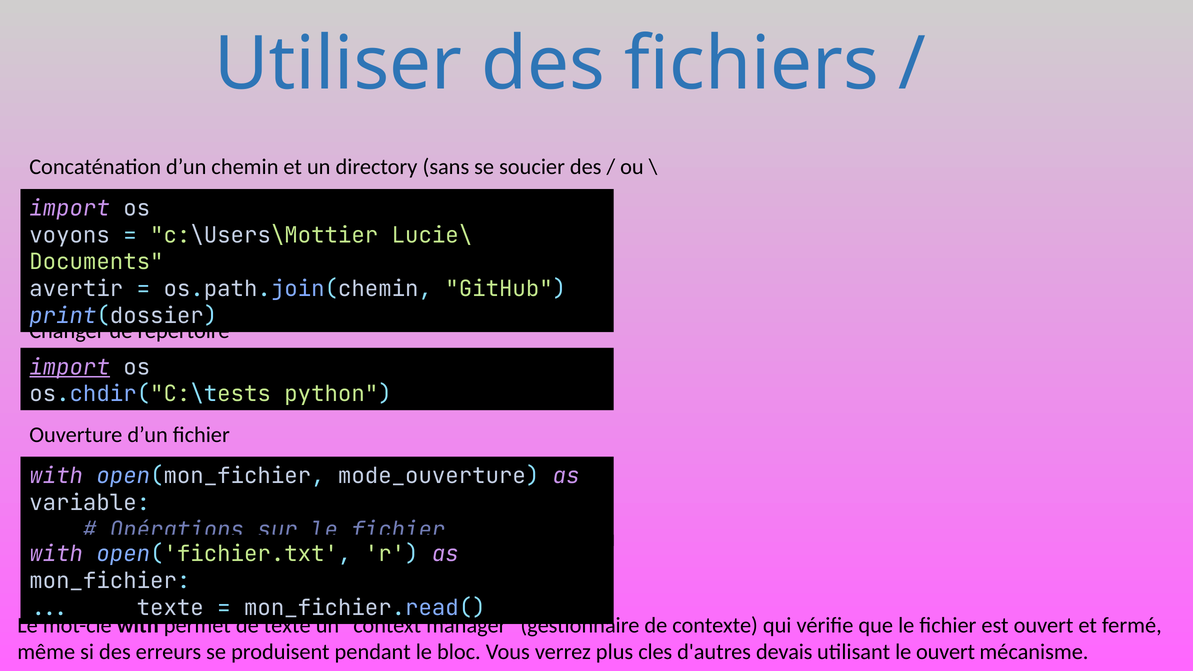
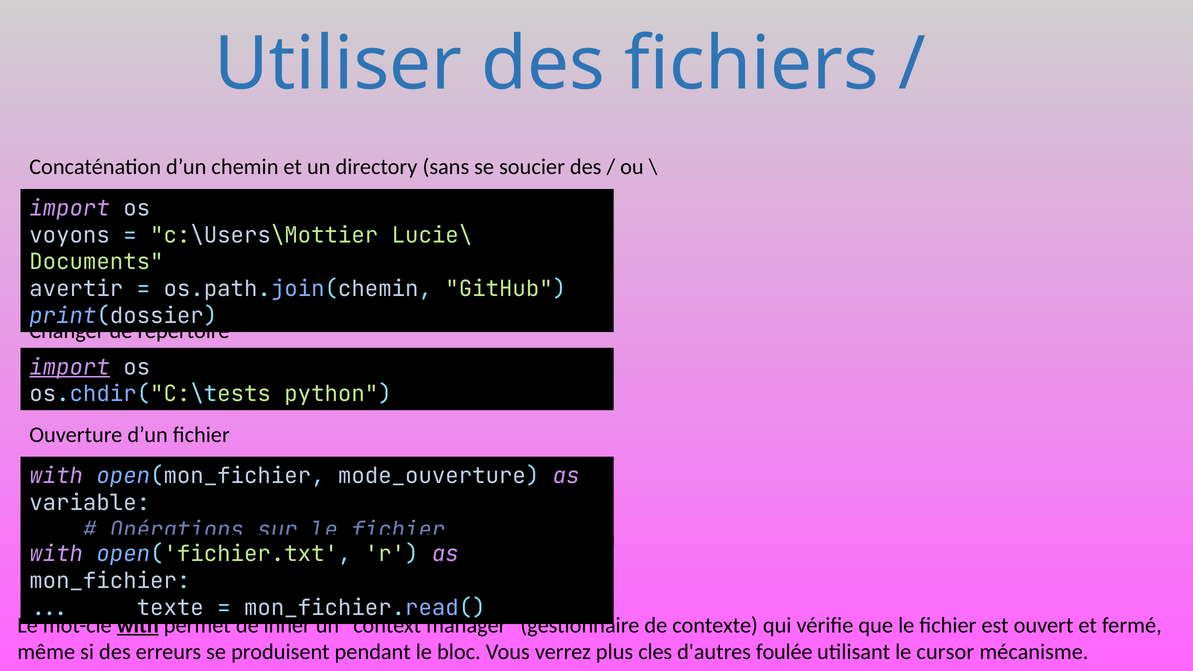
with underline: none -> present (138, 625)
de texte: texte -> inner (287, 625)
devais: devais -> foulée (784, 652)
le ouvert: ouvert -> cursor (945, 652)
